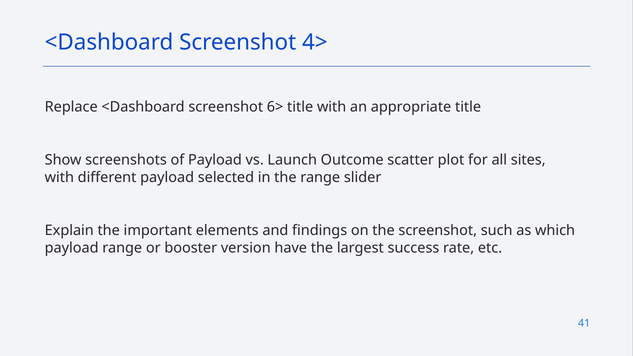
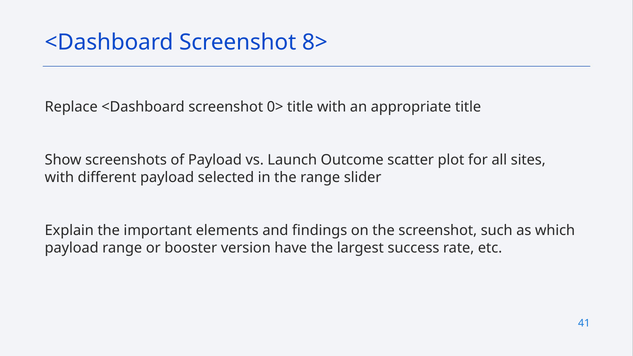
4>: 4> -> 8> (315, 42)
6>: 6> -> 0> (275, 107)
